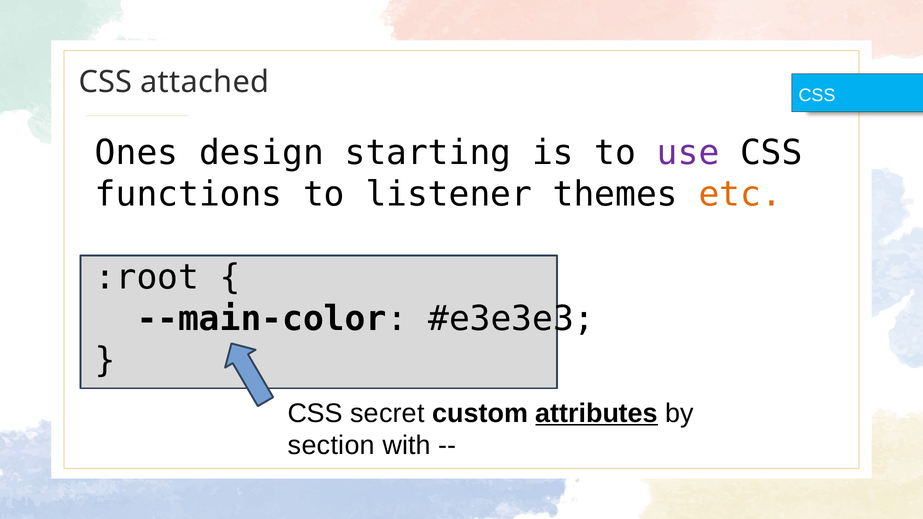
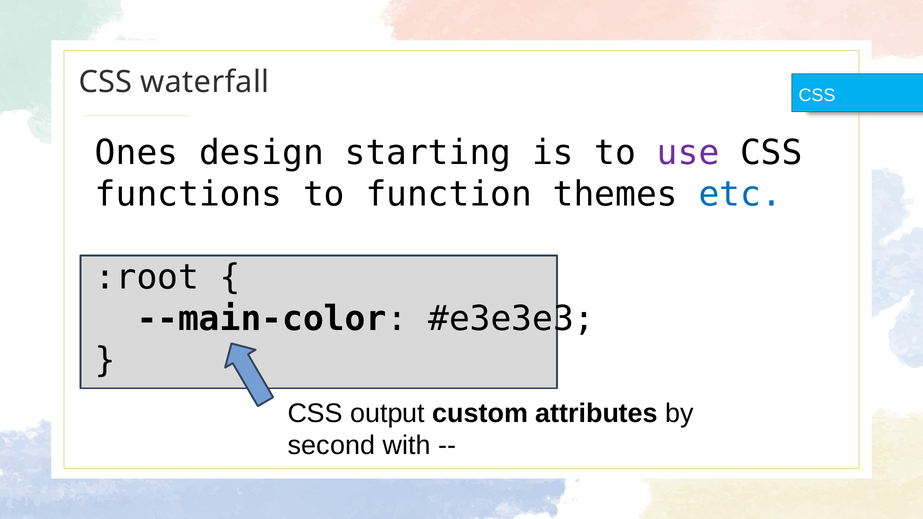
attached: attached -> waterfall (205, 82)
listener: listener -> function (449, 194)
etc colour: orange -> blue (740, 194)
secret: secret -> output (388, 413)
attributes underline: present -> none (597, 413)
section: section -> second (331, 446)
